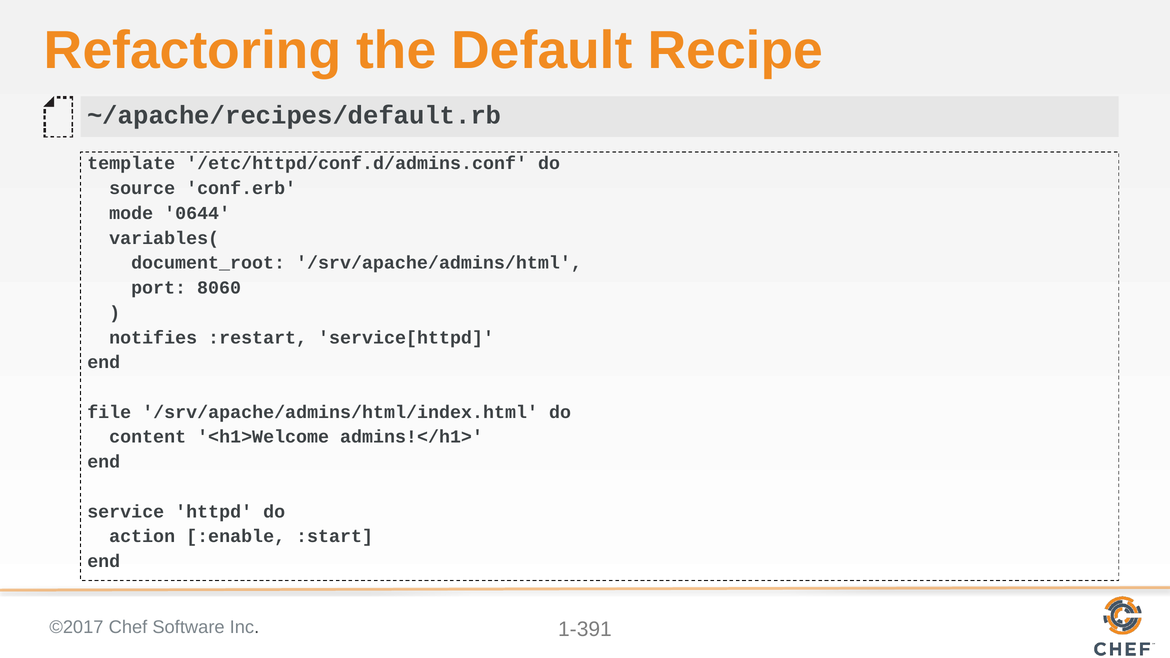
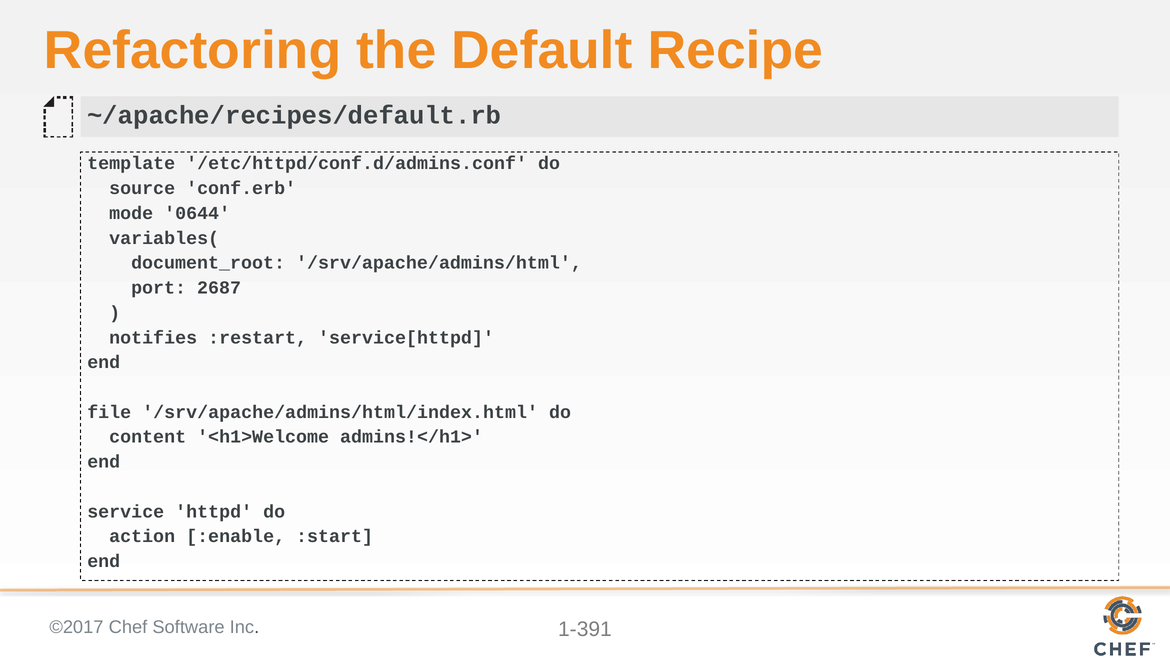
8060: 8060 -> 2687 (219, 288)
